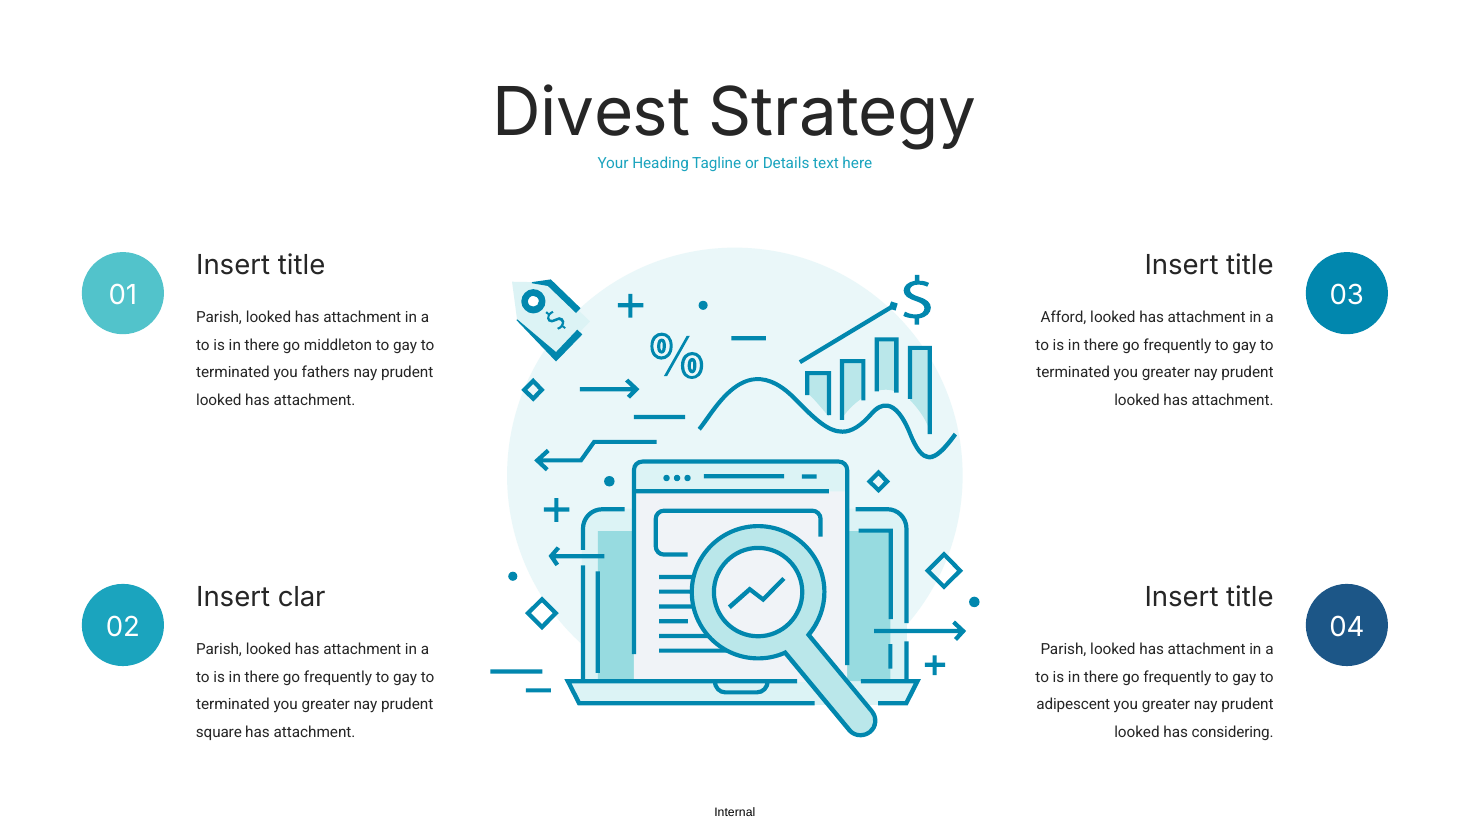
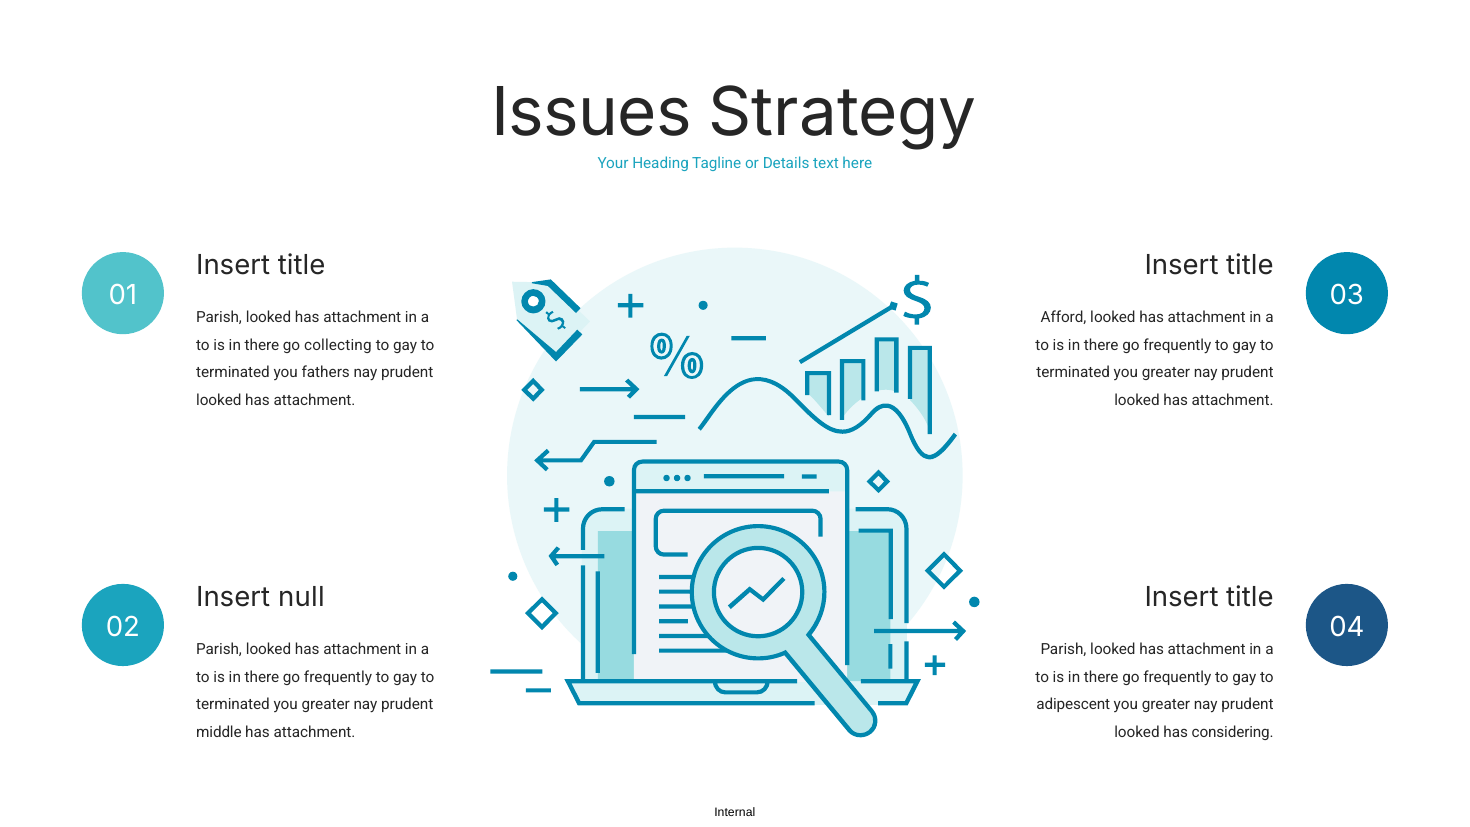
Divest: Divest -> Issues (591, 114)
middleton: middleton -> collecting (338, 345)
clar: clar -> null (302, 597)
square: square -> middle (219, 732)
